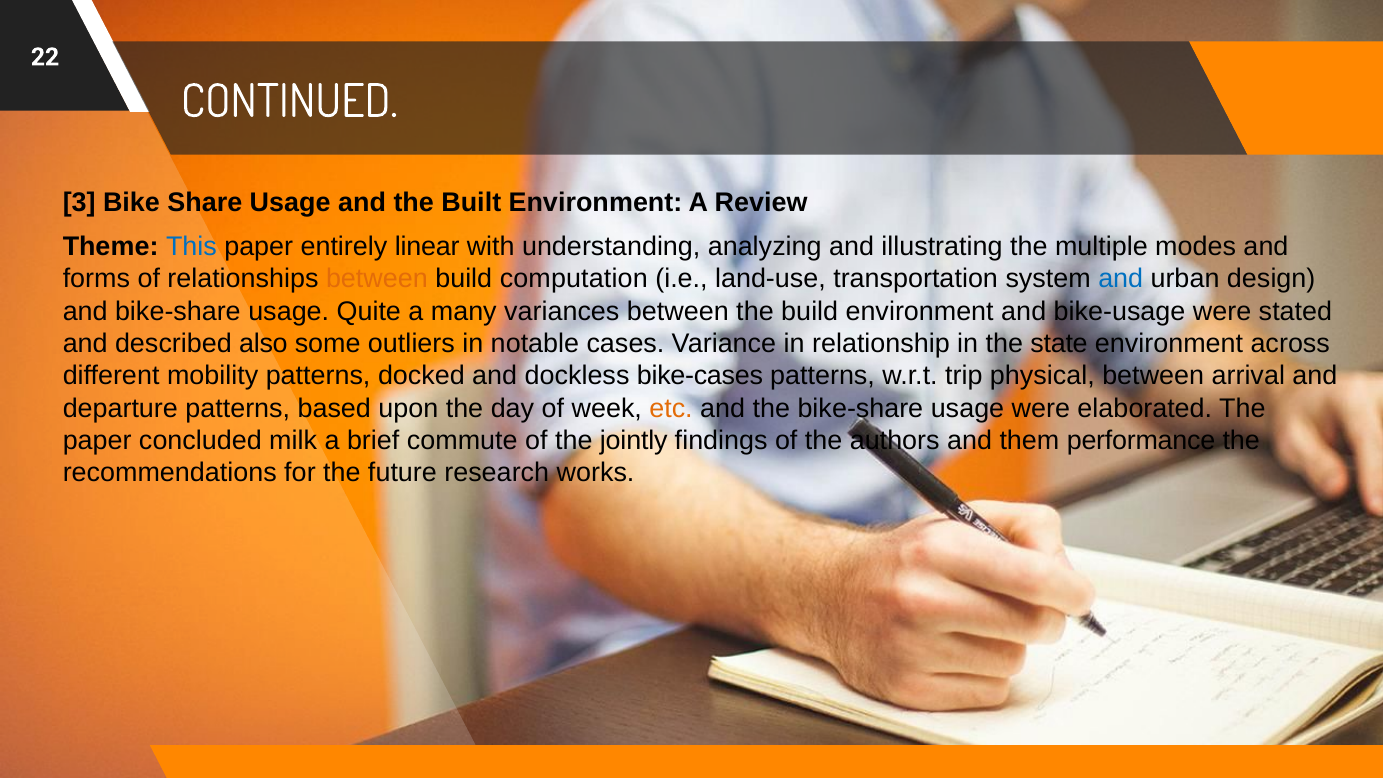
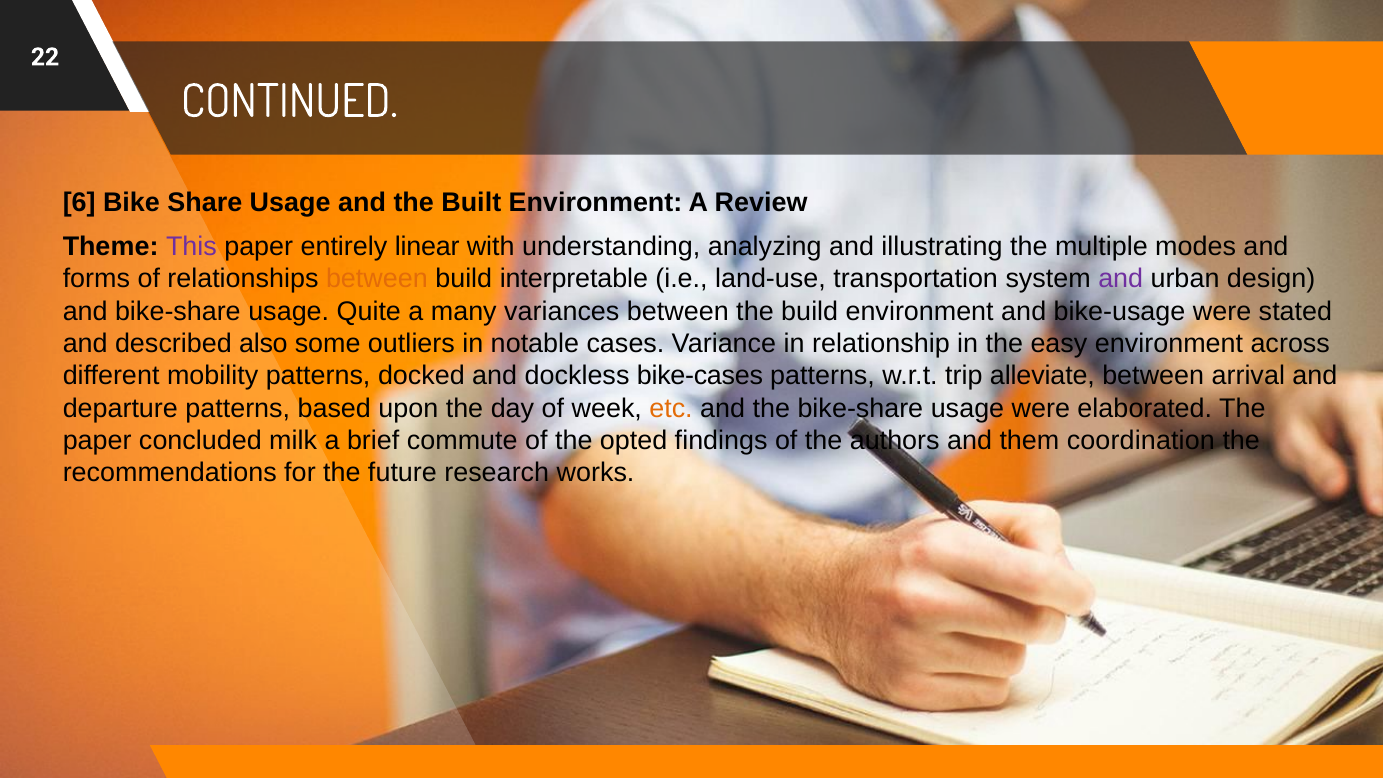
3: 3 -> 6 (79, 203)
This colour: blue -> purple (191, 247)
computation: computation -> interpretable (574, 279)
and colour: blue -> purple (1121, 279)
state: state -> easy (1059, 344)
physical: physical -> alleviate (1042, 376)
jointly: jointly -> opted (634, 440)
performance: performance -> coordination (1141, 440)
